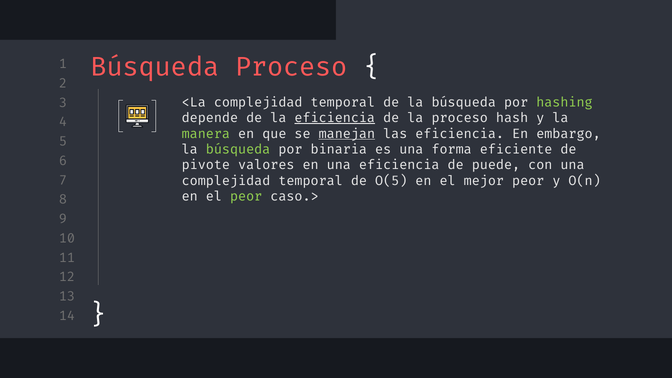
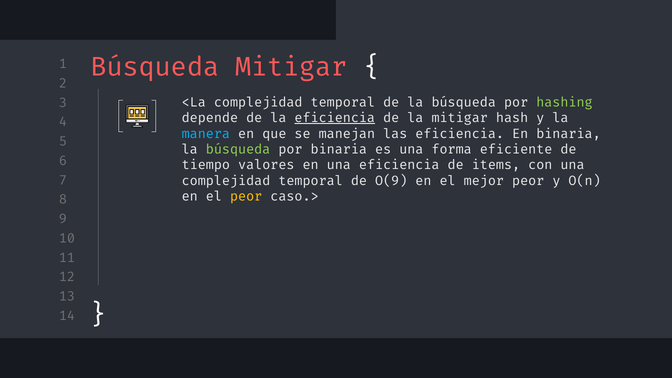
Búsqueda Proceso: Proceso -> Mitigar (291, 67)
la proceso: proceso -> mitigar (460, 118)
manera colour: light green -> light blue (206, 134)
manejan underline: present -> none (347, 134)
En embargo: embargo -> binaria (568, 134)
pivote: pivote -> tiempo (206, 165)
puede: puede -> items (496, 165)
O(5: O(5 -> O(9 (391, 181)
peor colour: light green -> yellow (246, 196)
